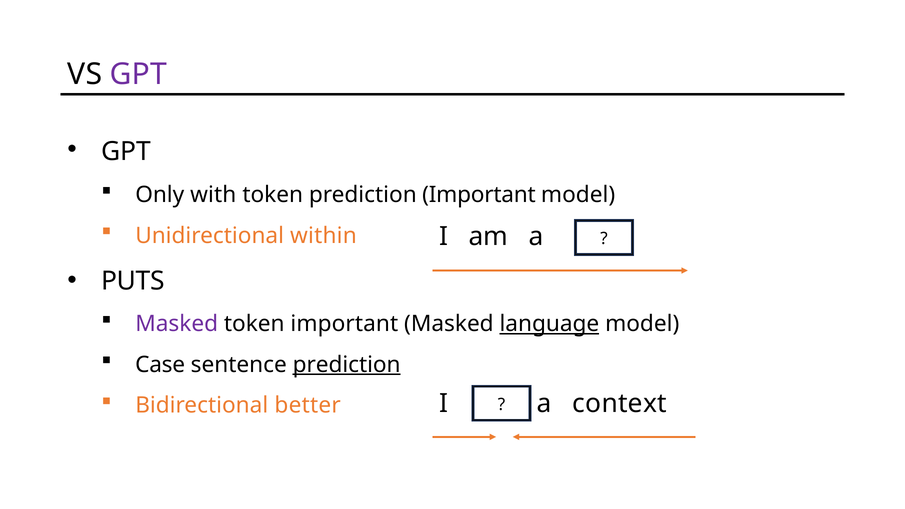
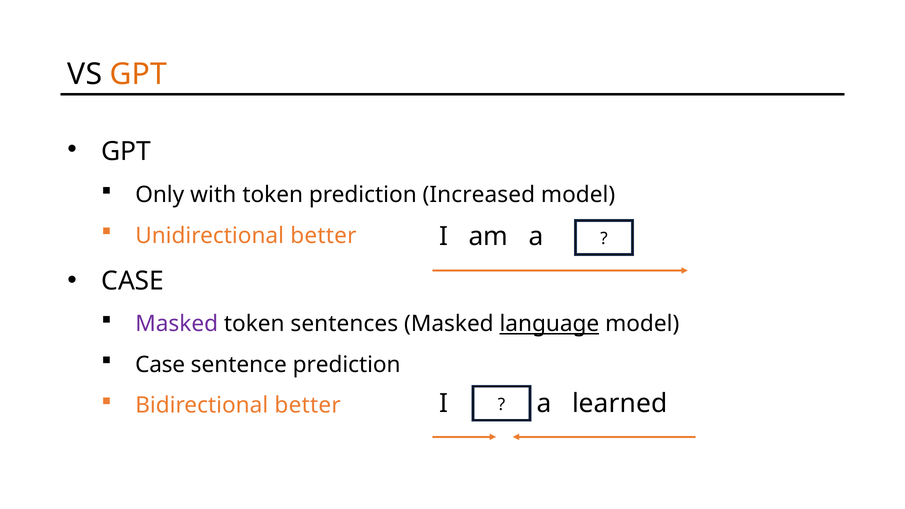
GPT colour: purple -> orange (138, 74)
prediction Important: Important -> Increased (479, 195)
Unidirectional within: within -> better (323, 236)
PUTS: PUTS -> CASE (133, 281)
token important: important -> sentences (344, 324)
prediction underline: present -> none (347, 365)
context: context -> learned (620, 403)
